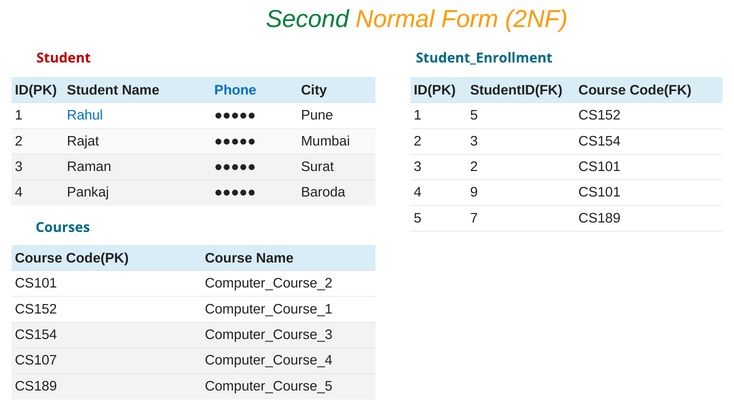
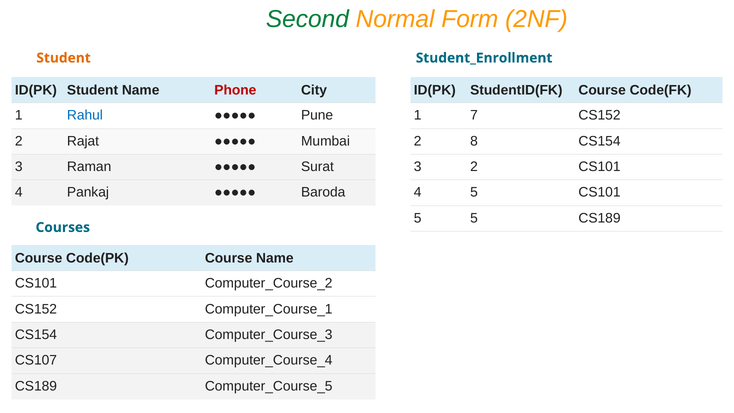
Student colour: red -> orange (64, 58)
Phone colour: blue -> red (235, 90)
1 5: 5 -> 7 (474, 115)
2 3: 3 -> 8 (474, 141)
4 9: 9 -> 5 (474, 192)
5 7: 7 -> 5 (474, 218)
